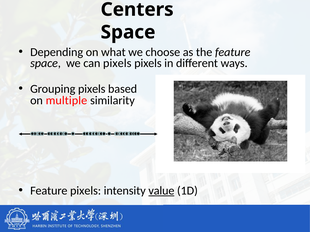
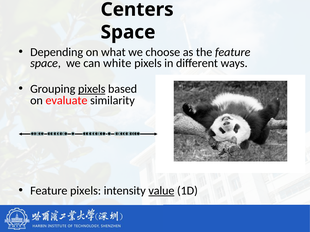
can pixels: pixels -> white (117, 63)
pixels underline: none -> present (92, 89)
multiple: multiple -> evaluate (66, 101)
